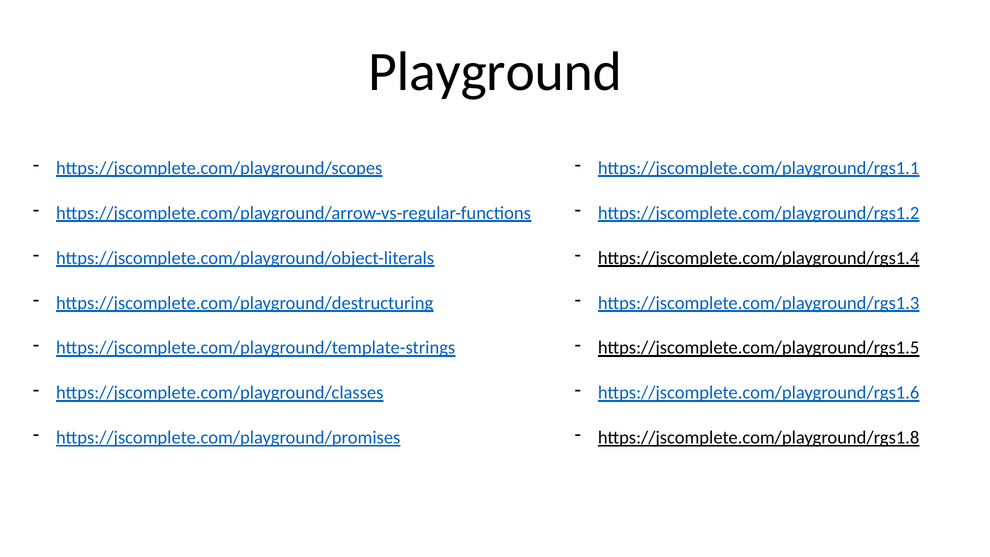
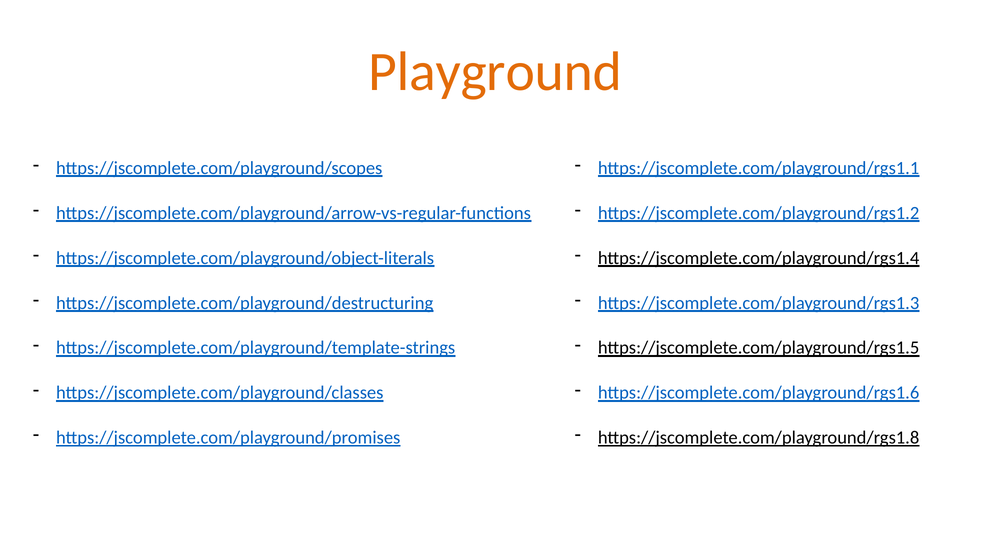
Playground colour: black -> orange (495, 72)
